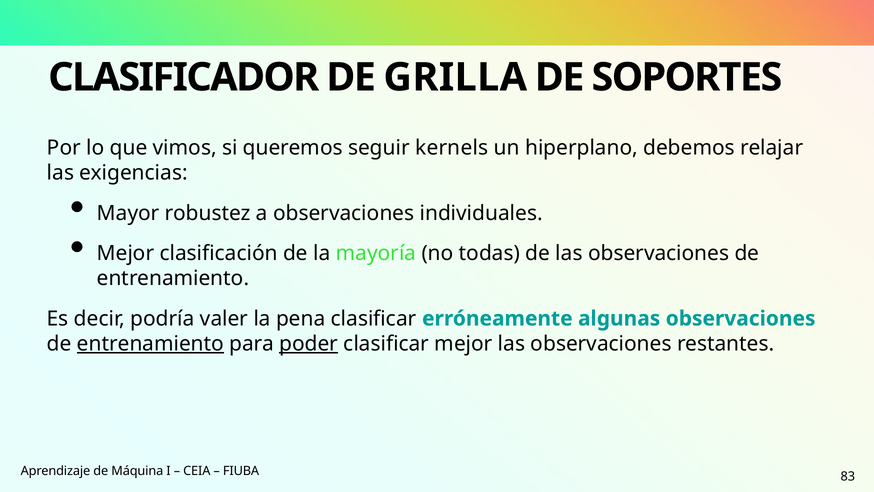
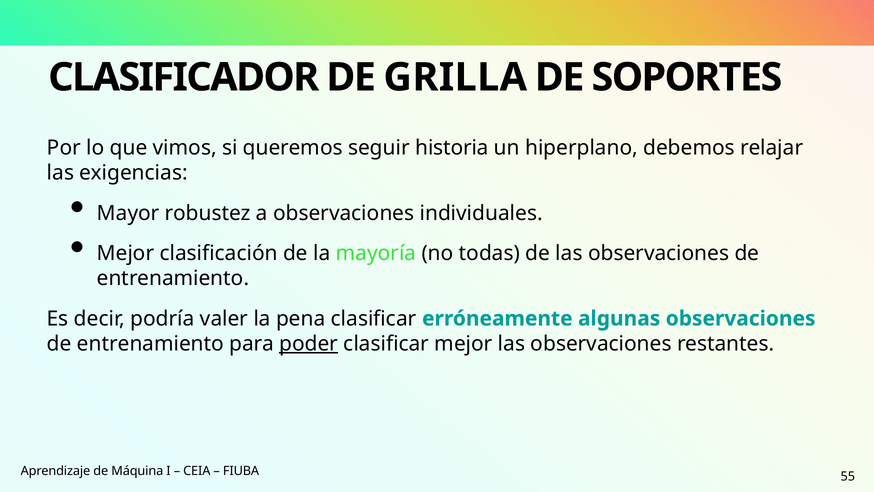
kernels: kernels -> historia (452, 148)
entrenamiento underline: present -> none (150, 344)
83: 83 -> 55 (848, 476)
